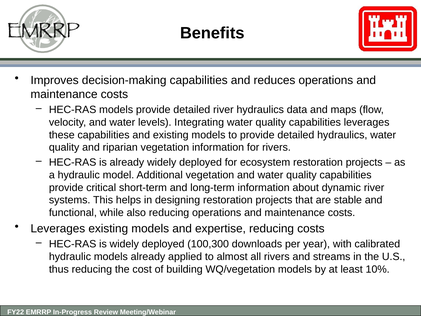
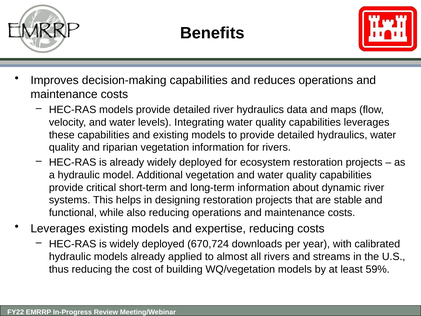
100,300: 100,300 -> 670,724 (208, 244)
10%: 10% -> 59% (378, 269)
